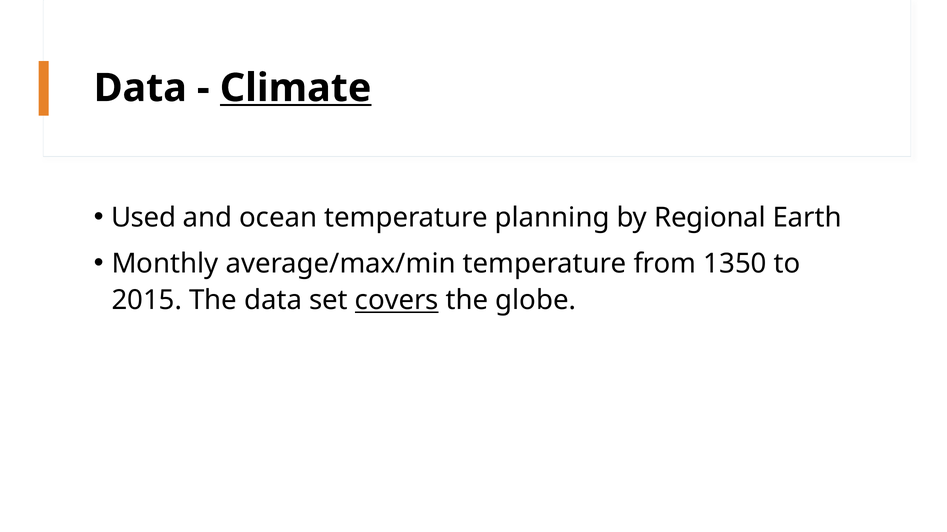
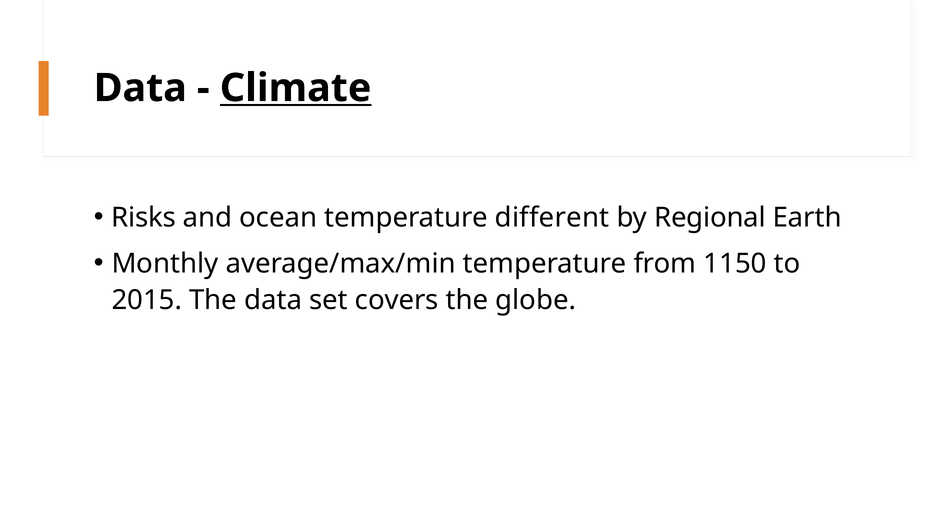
Used: Used -> Risks (144, 218)
planning: planning -> different (552, 218)
1350: 1350 -> 1150 (735, 264)
covers underline: present -> none (397, 301)
